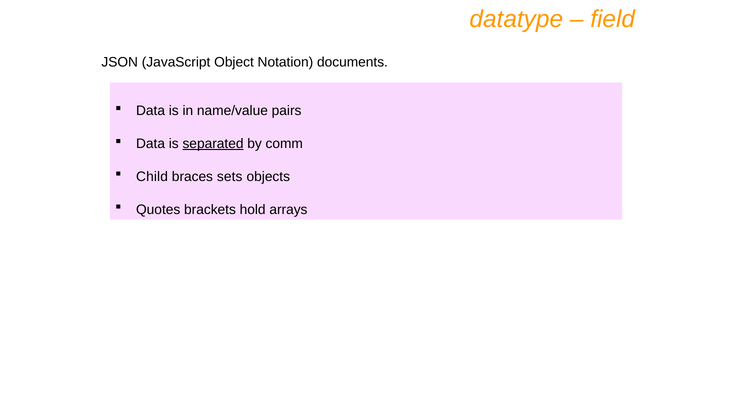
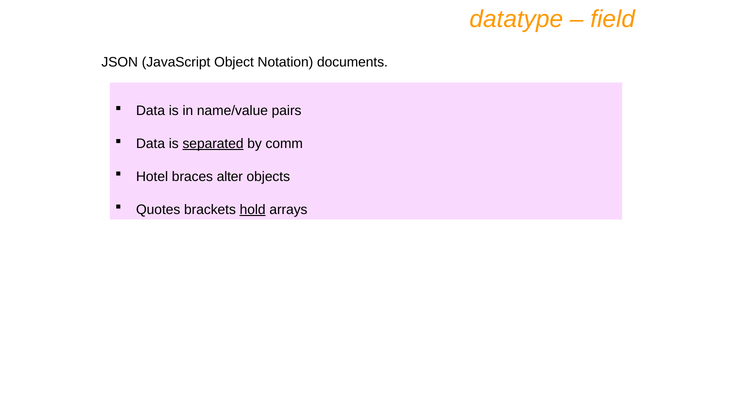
Child: Child -> Hotel (152, 177)
sets: sets -> alter (230, 177)
hold underline: none -> present (253, 210)
